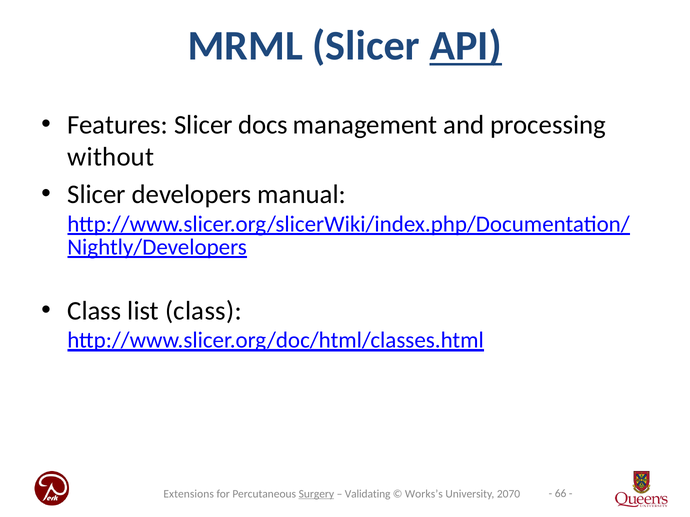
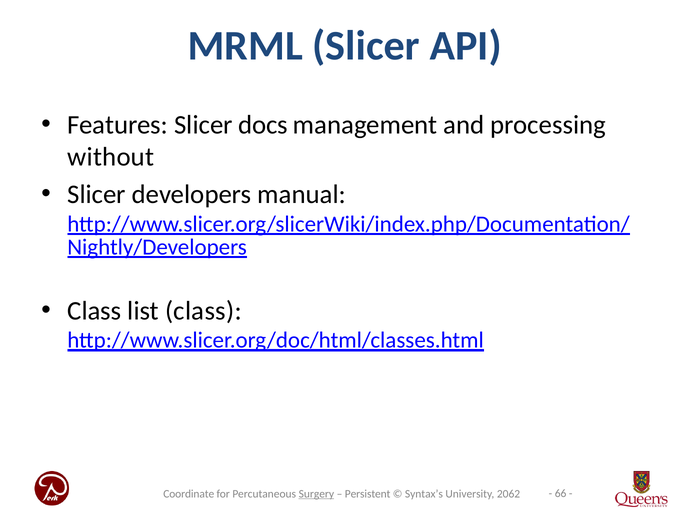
API underline: present -> none (466, 46)
Extensions: Extensions -> Coordinate (189, 494)
Validating: Validating -> Persistent (368, 494)
Works’s: Works’s -> Syntax’s (424, 494)
2070: 2070 -> 2062 (509, 494)
